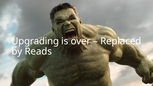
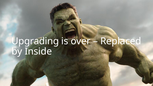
Reads: Reads -> Inside (38, 51)
